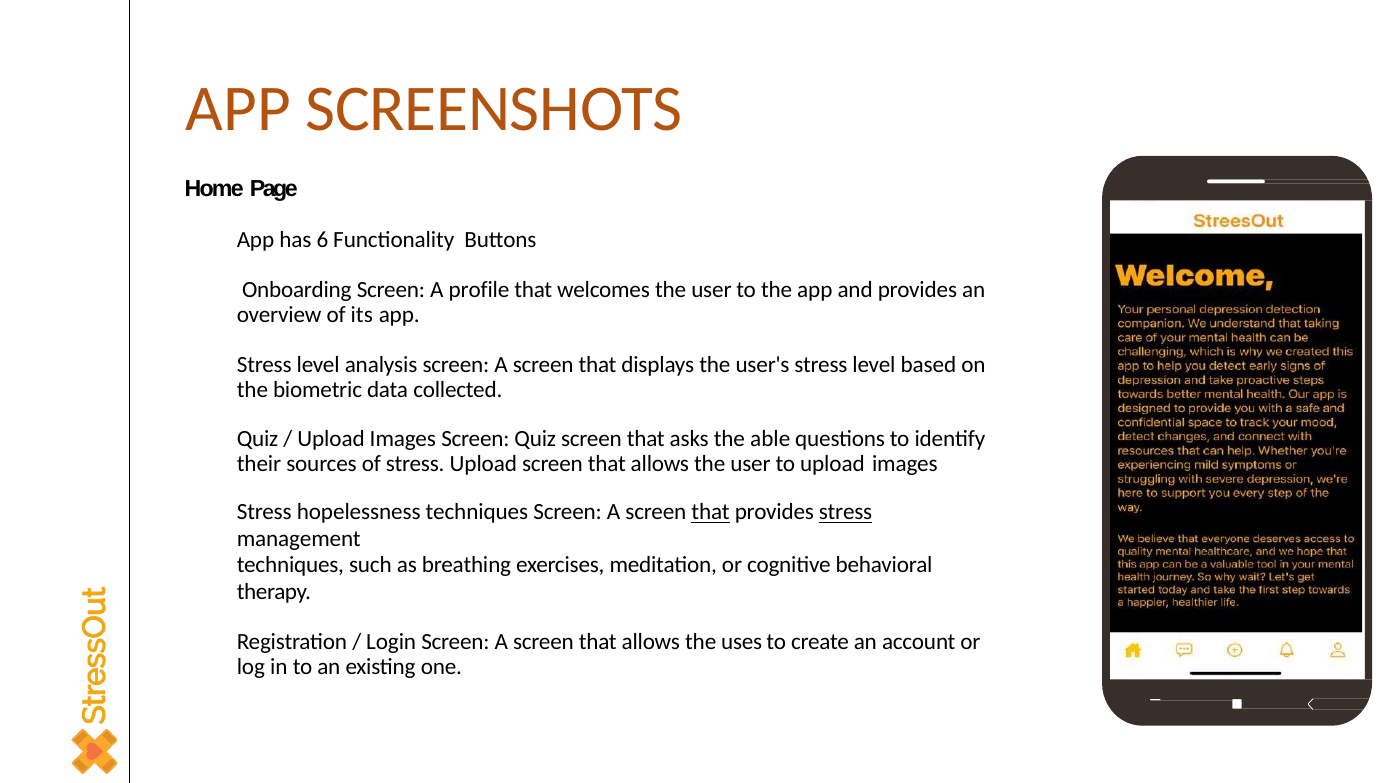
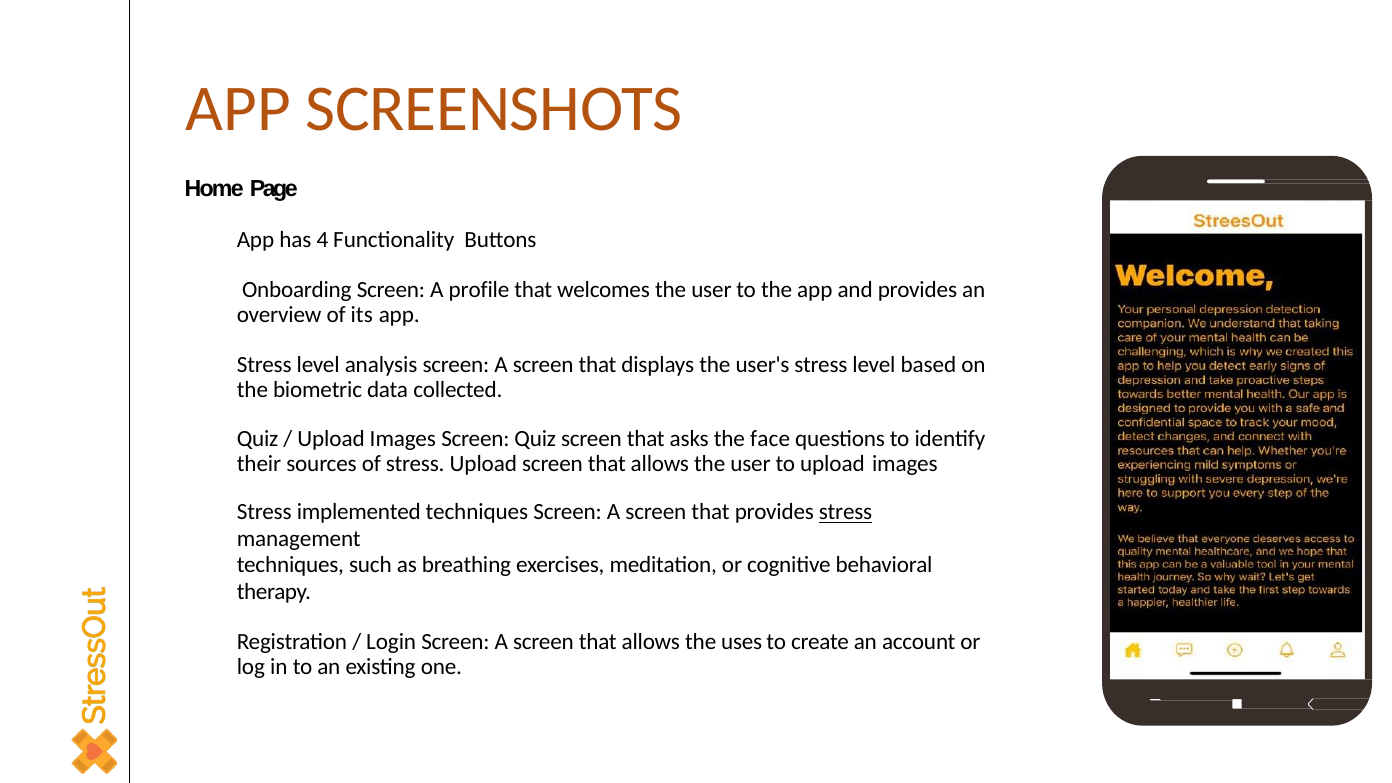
6: 6 -> 4 (322, 240)
able: able -> face (770, 439)
hopelessness: hopelessness -> implemented (359, 512)
that underline: present -> none (711, 512)
